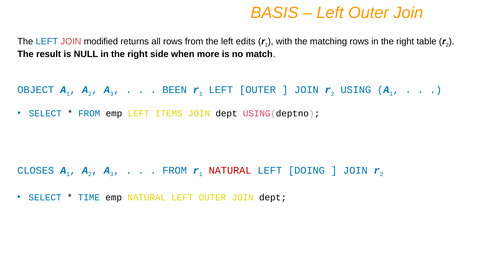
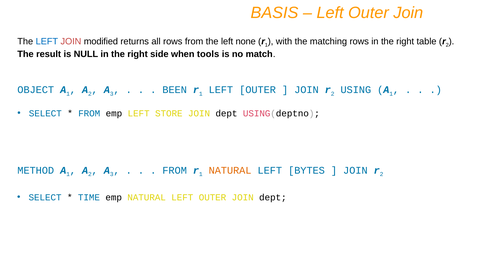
edits: edits -> none (246, 41)
more: more -> tools (208, 54)
ITEMS: ITEMS -> STORE (169, 113)
CLOSES: CLOSES -> METHOD (36, 170)
NATURAL colour: red -> orange (230, 170)
DOING: DOING -> BYTES (307, 170)
